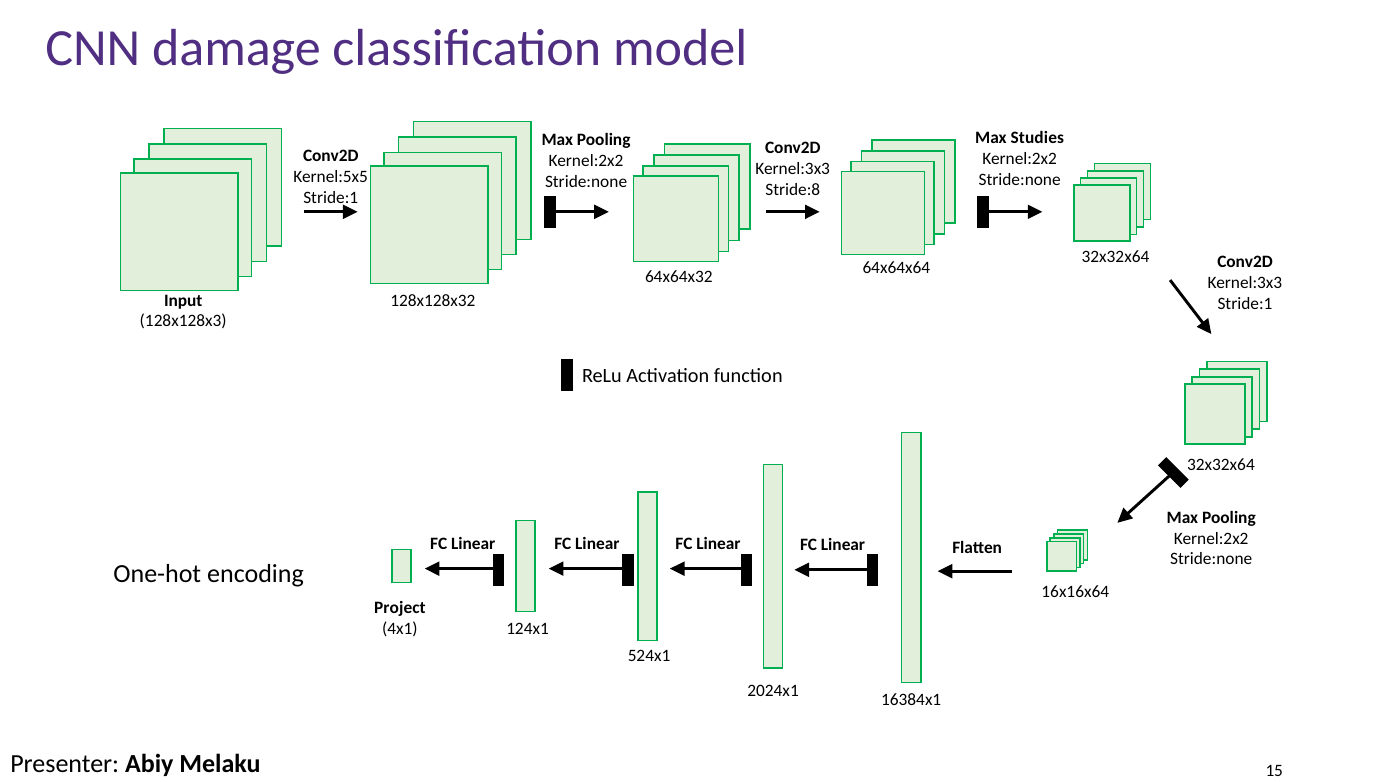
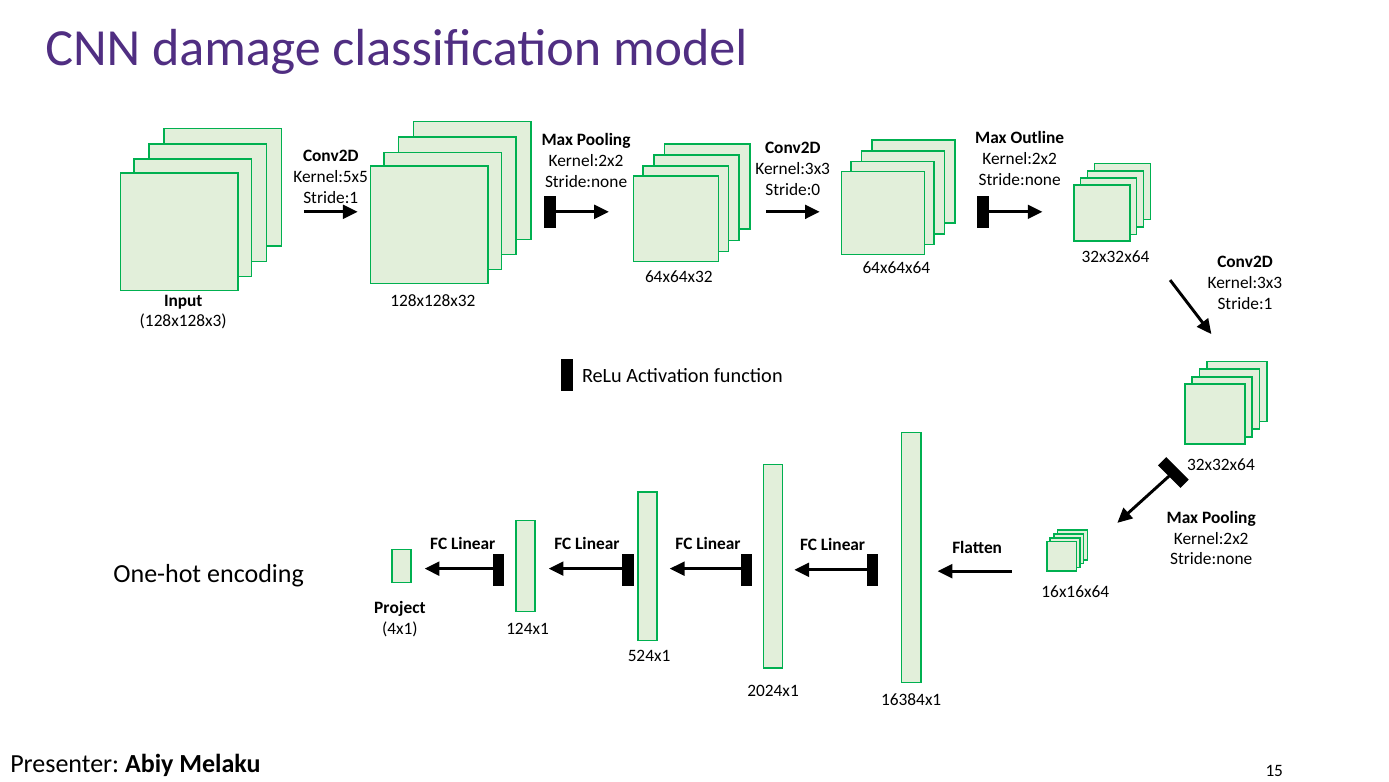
Studies: Studies -> Outline (1037, 138)
Stride:8: Stride:8 -> Stride:0 (793, 190)
